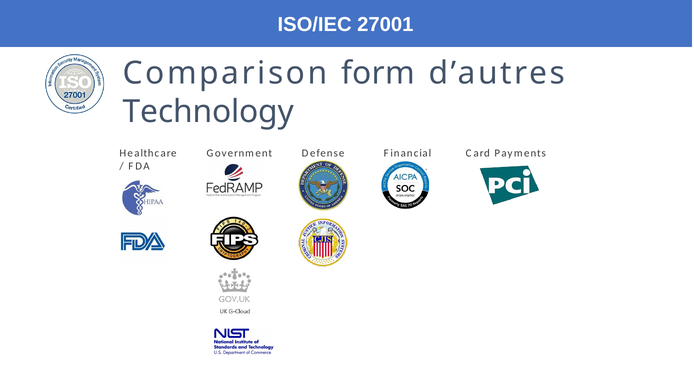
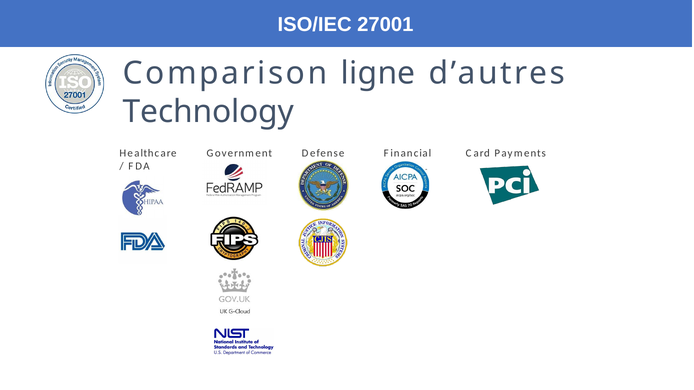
form: form -> ligne (378, 74)
